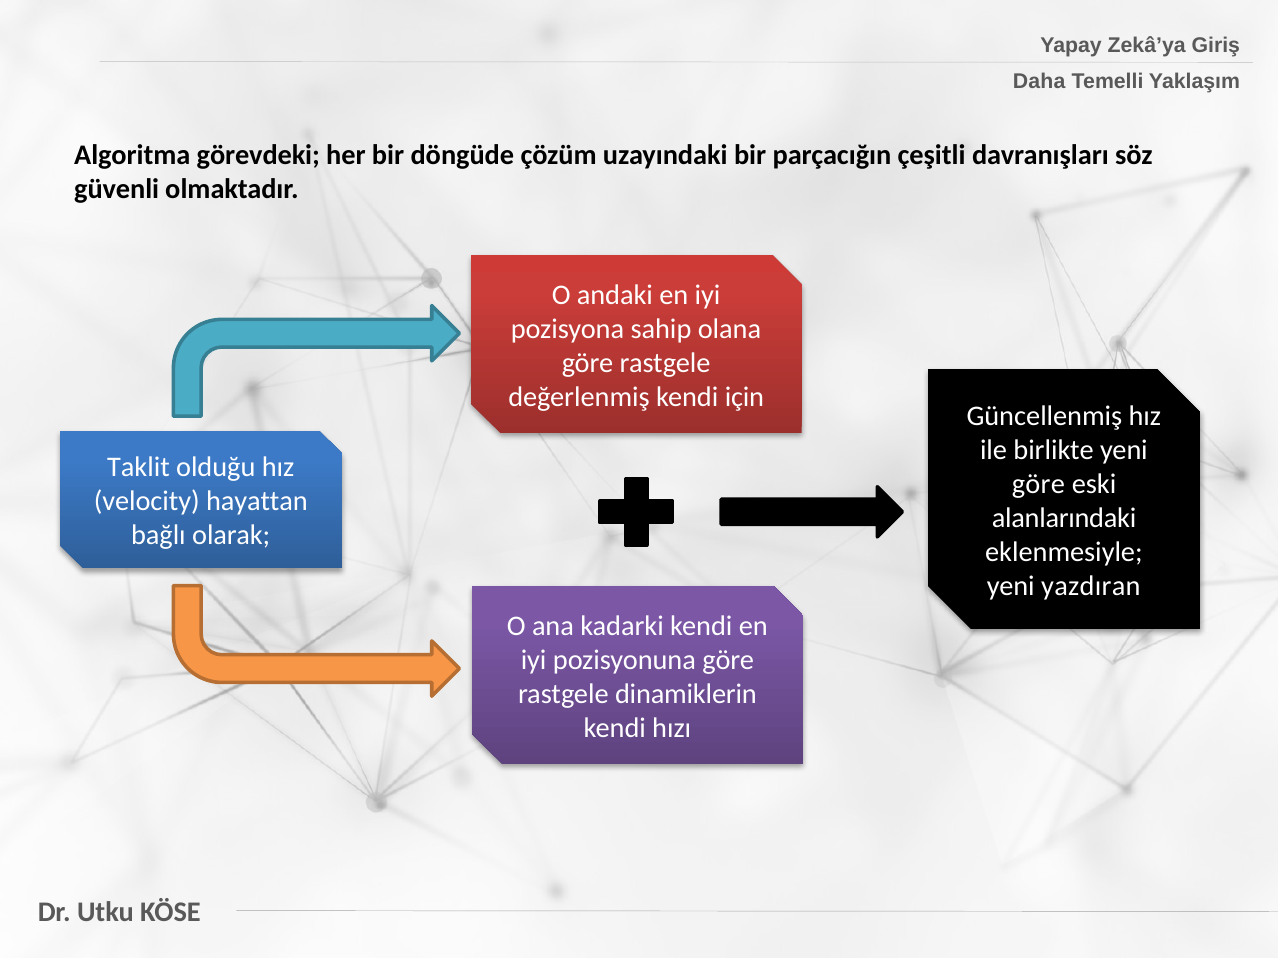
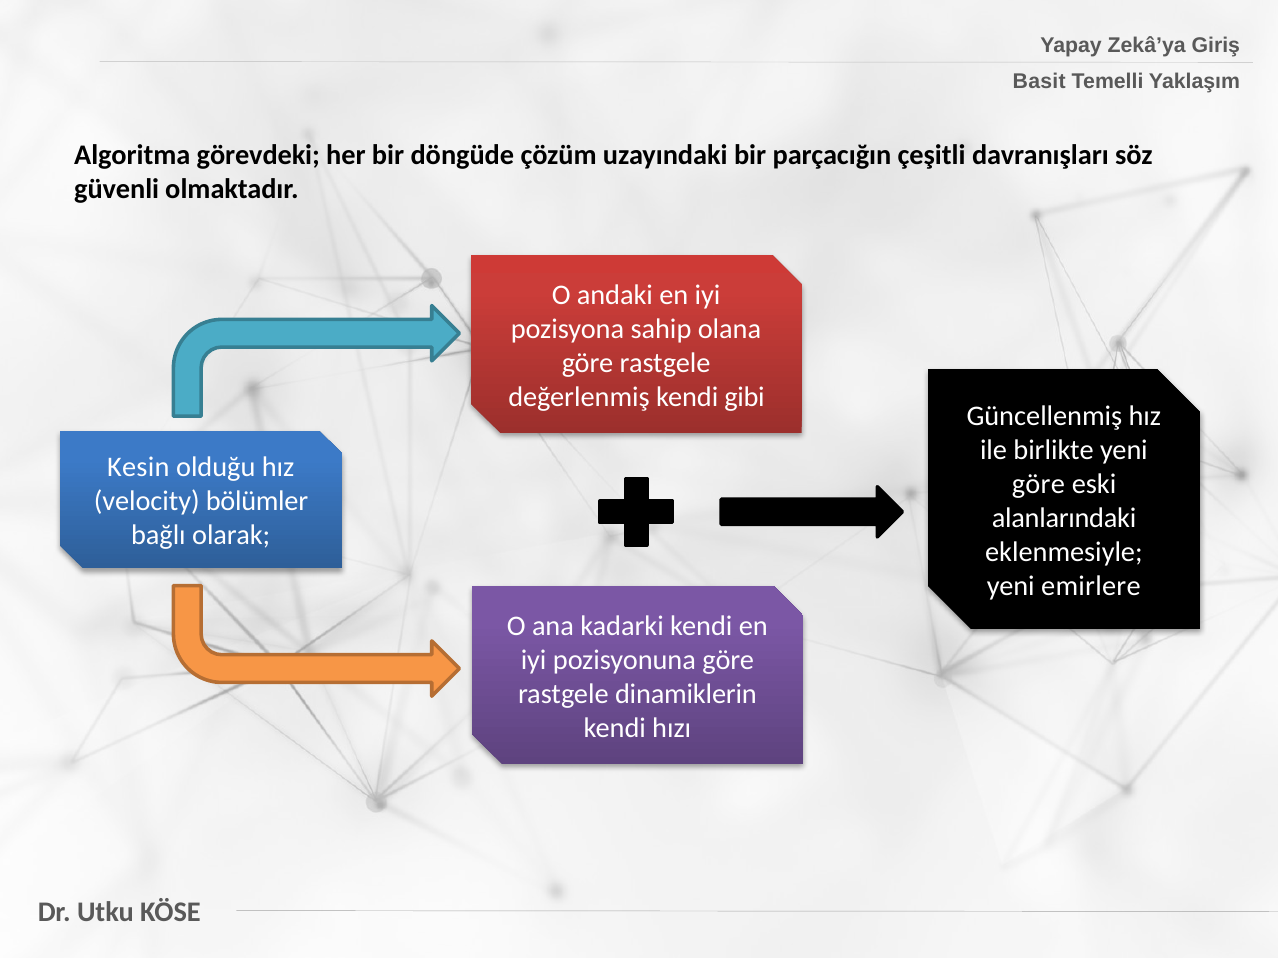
Daha: Daha -> Basit (1039, 82)
için: için -> gibi (744, 397)
Taklit: Taklit -> Kesin (138, 468)
hayattan: hayattan -> bölümler (257, 502)
yazdıran: yazdıran -> emirlere (1091, 587)
